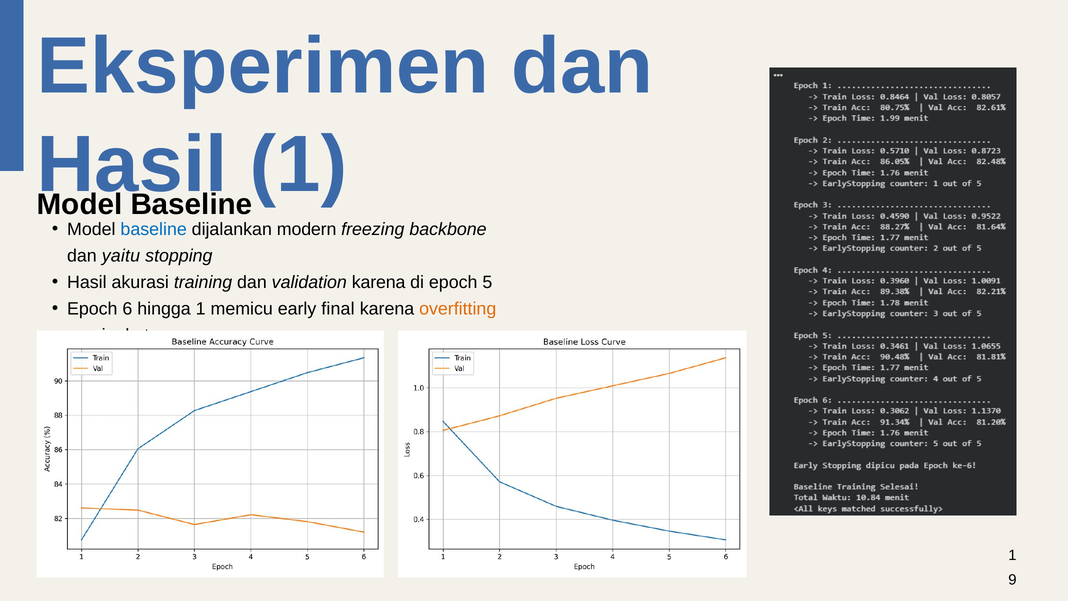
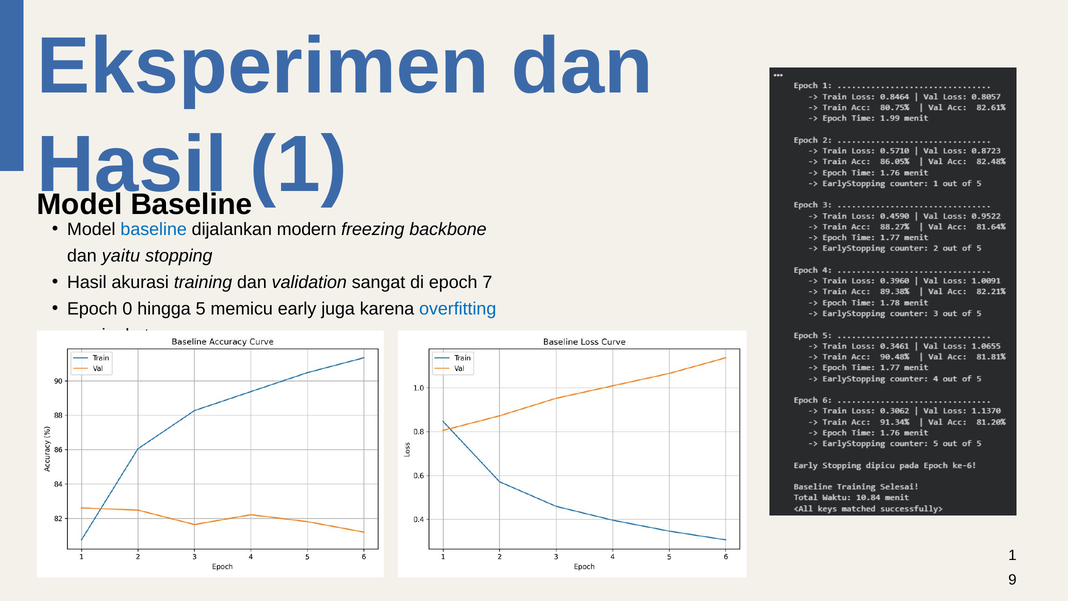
validation karena: karena -> sangat (379, 282)
5: 5 -> 7 (487, 282)
6: 6 -> 0 (127, 309)
hingga 1: 1 -> 5 (201, 309)
final: final -> juga (338, 309)
overfitting colour: orange -> blue (458, 309)
